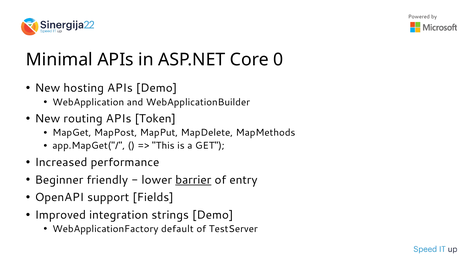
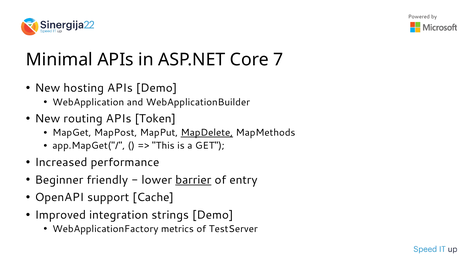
0: 0 -> 7 (278, 60)
MapDelete underline: none -> present (207, 133)
Fields: Fields -> Cache (153, 198)
default: default -> metrics (177, 229)
